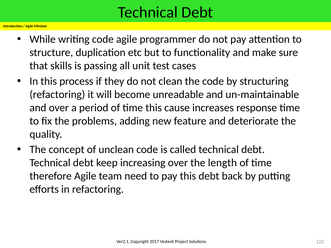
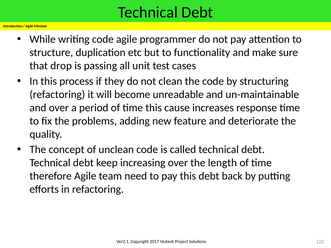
skills: skills -> drop (61, 66)
